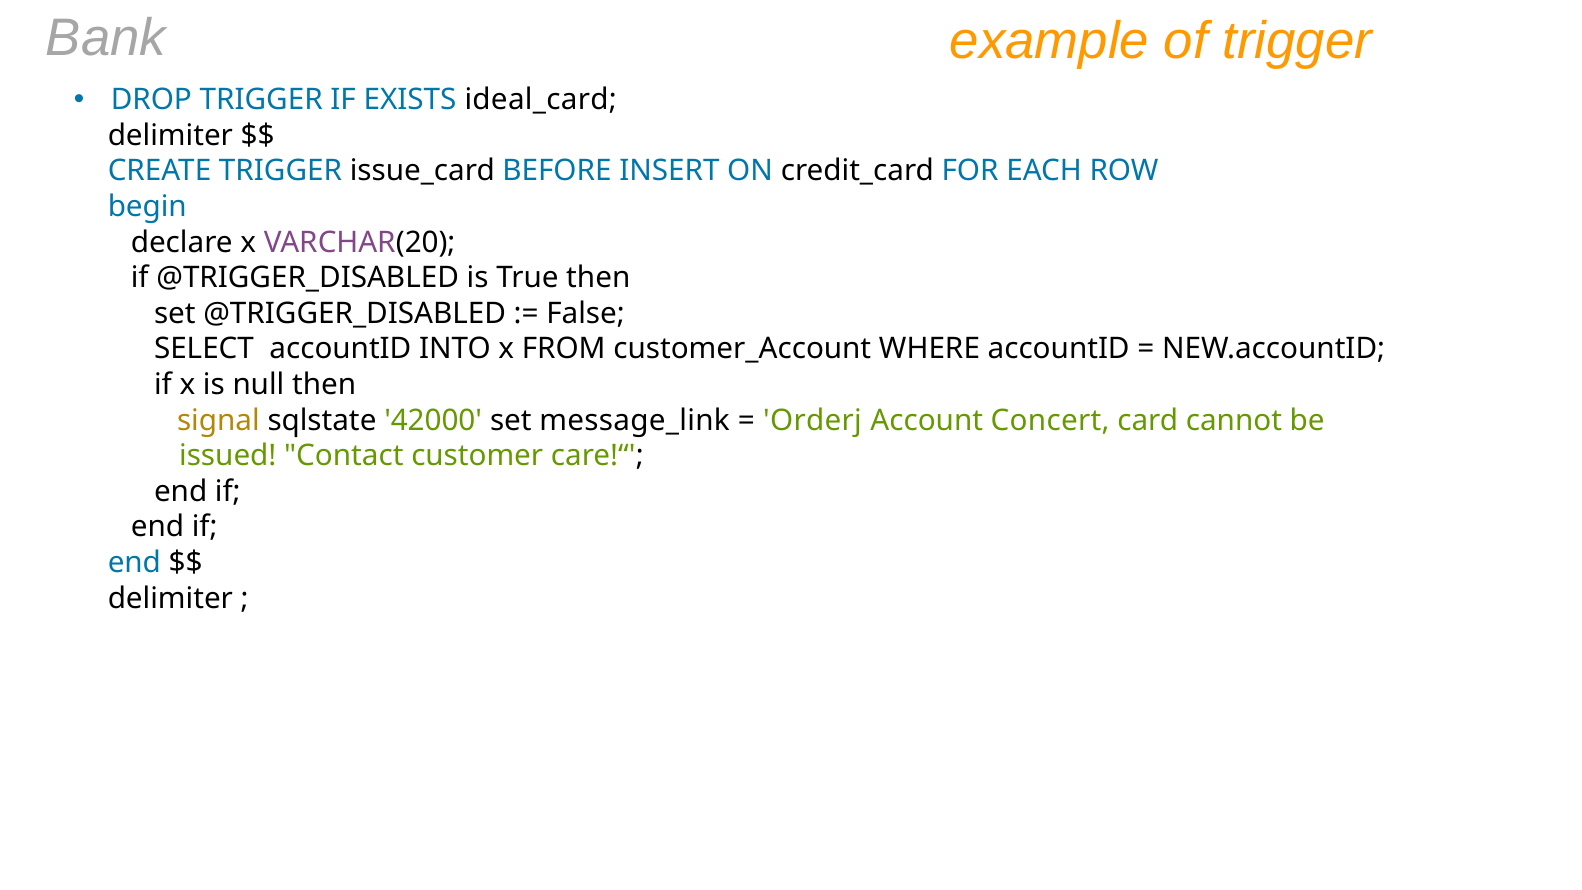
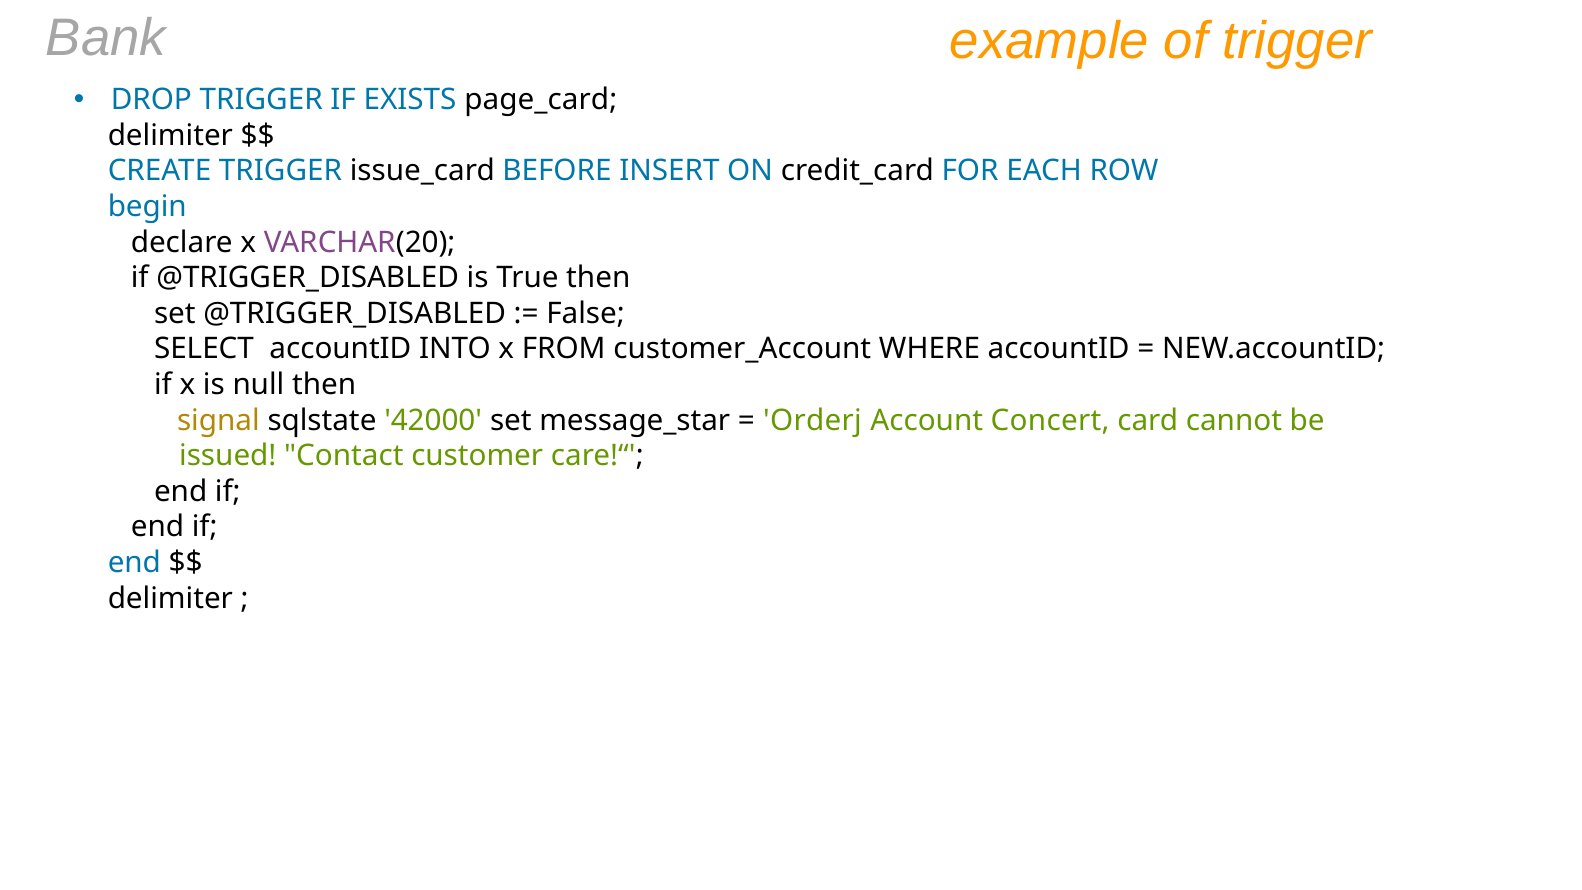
ideal_card: ideal_card -> page_card (541, 100)
message_link: message_link -> message_star (635, 420)
